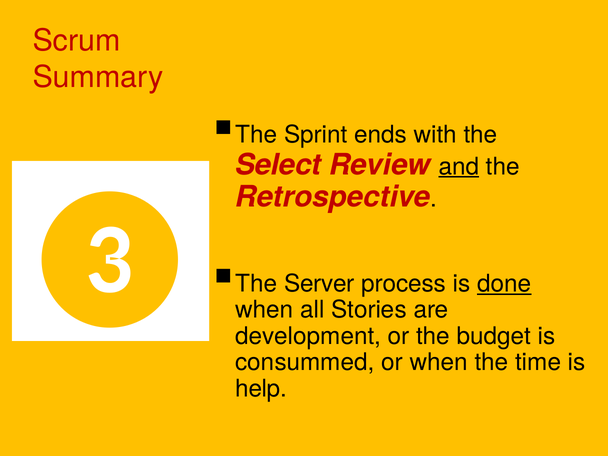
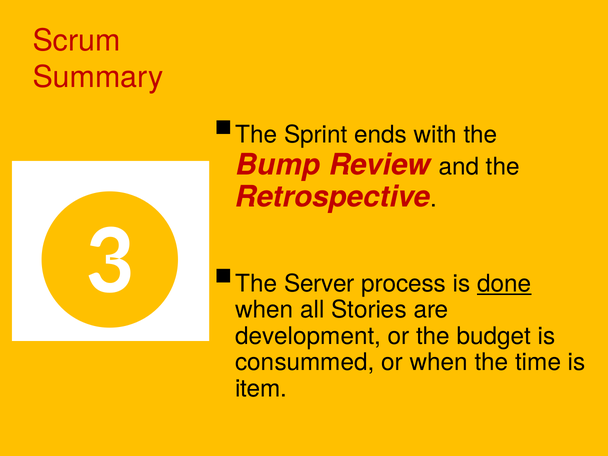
Select: Select -> Bump (278, 165)
and underline: present -> none (459, 166)
help: help -> item (261, 389)
